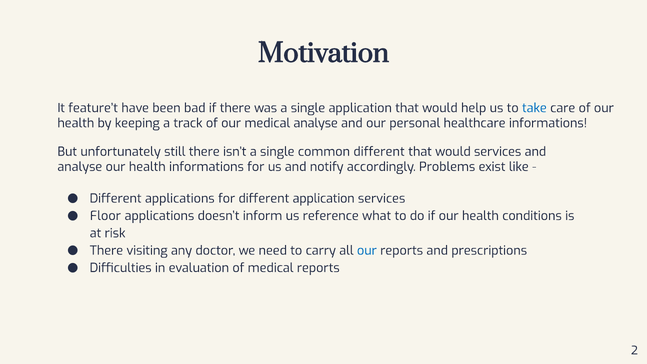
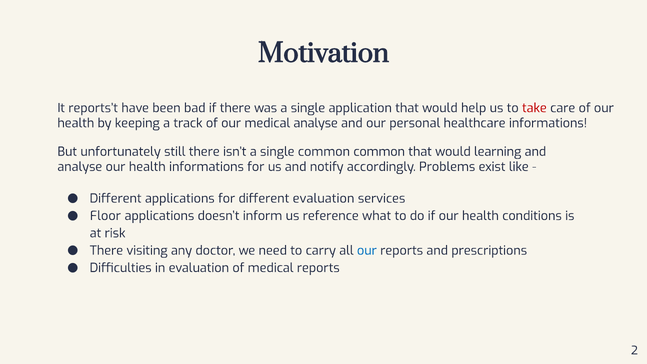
feature’t: feature’t -> reports’t (93, 108)
take colour: blue -> red (534, 108)
common different: different -> common (379, 152)
would services: services -> learning (498, 152)
different application: application -> evaluation (324, 198)
